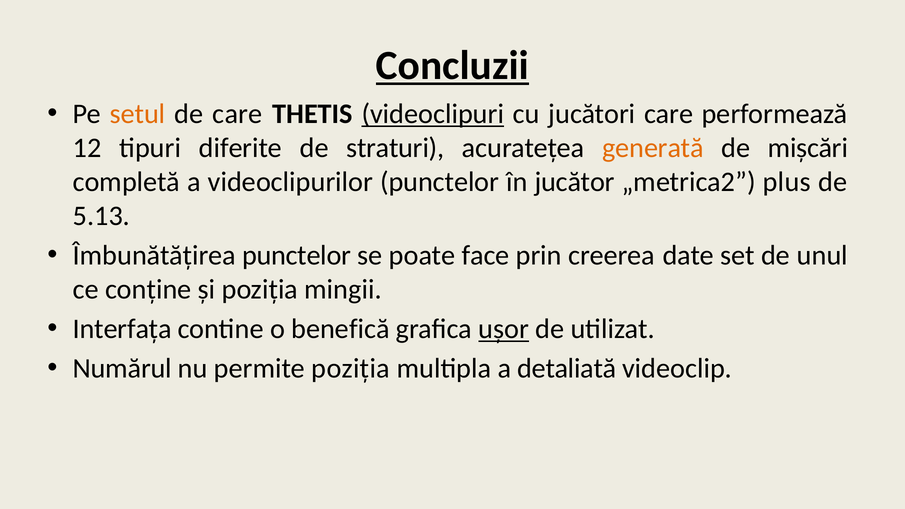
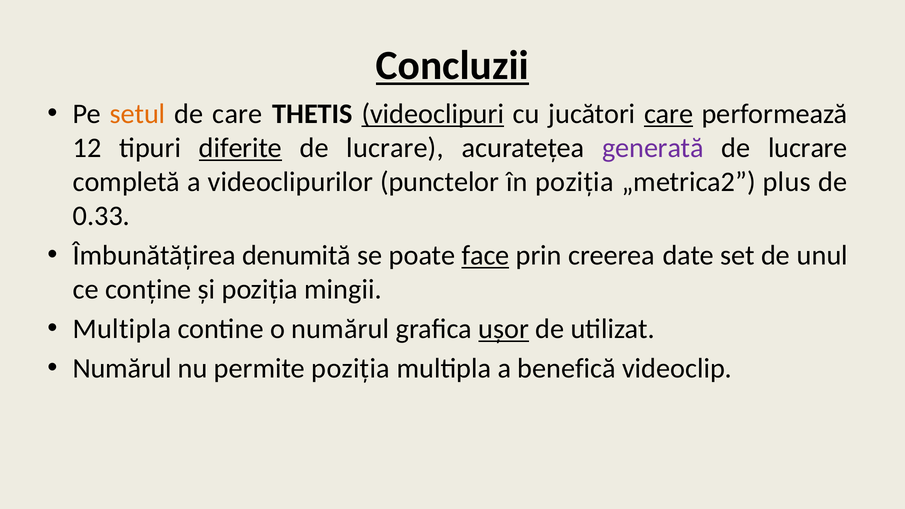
care underline: none -> present (669, 114)
diferite underline: none -> present (240, 148)
straturi: straturi -> lucrare (395, 148)
generată colour: orange -> purple (653, 148)
mișcări: mișcări -> lucrare (808, 148)
în jucător: jucător -> poziția (574, 182)
5.13: 5.13 -> 0.33 (101, 216)
Îmbunătățirea punctelor: punctelor -> denumită (297, 256)
face underline: none -> present (486, 256)
Interfața: Interfața -> Multipla (122, 329)
o benefică: benefică -> numărul (340, 329)
detaliată: detaliată -> benefică (567, 369)
